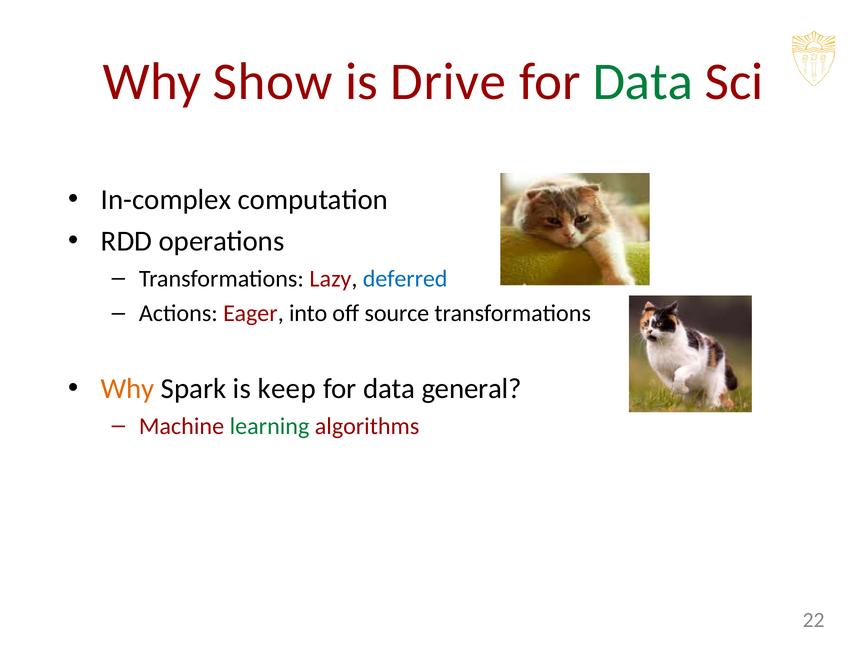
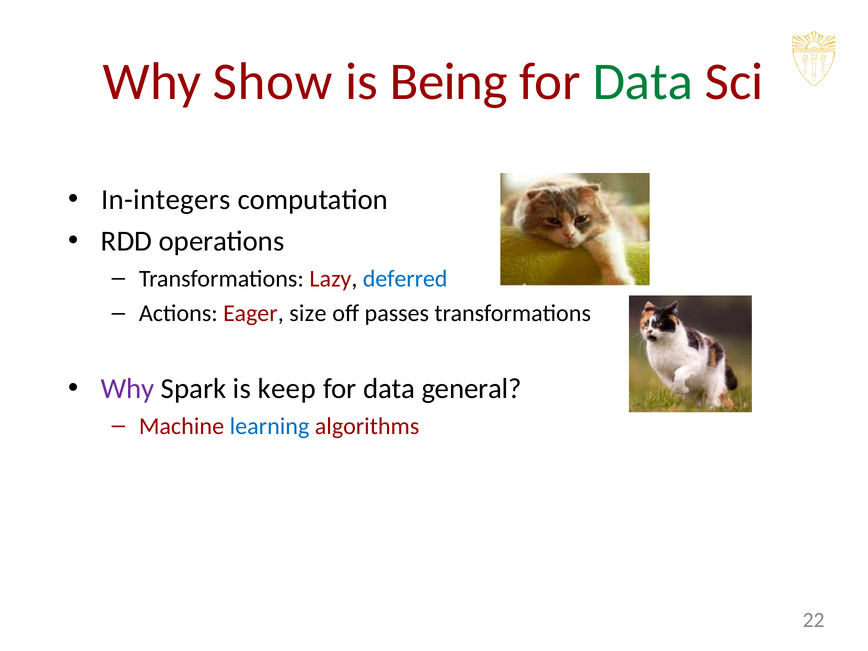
Drive: Drive -> Being (449, 82)
In-complex: In-complex -> In-integers (166, 200)
into: into -> size (308, 313)
source: source -> passes (397, 313)
Why colour: orange -> purple (128, 389)
learning colour: green -> blue (270, 426)
